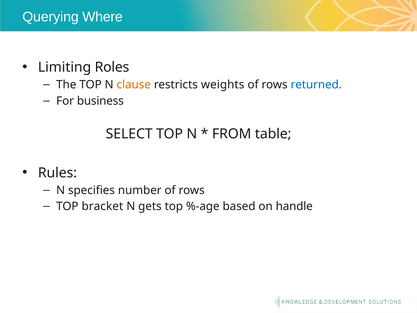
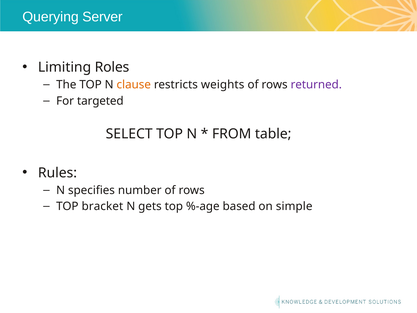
Where: Where -> Server (102, 17)
returned colour: blue -> purple (316, 85)
business: business -> targeted (100, 101)
handle: handle -> simple (294, 206)
